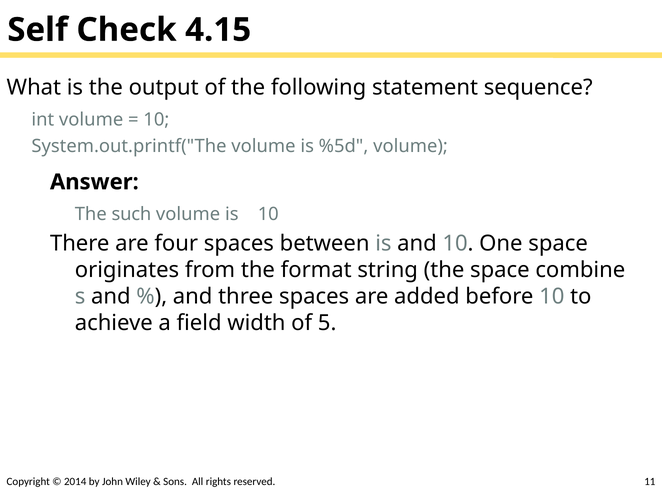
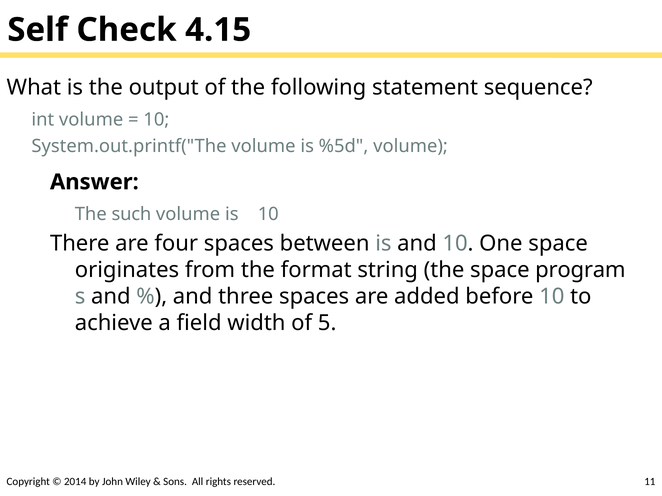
combine: combine -> program (580, 270)
